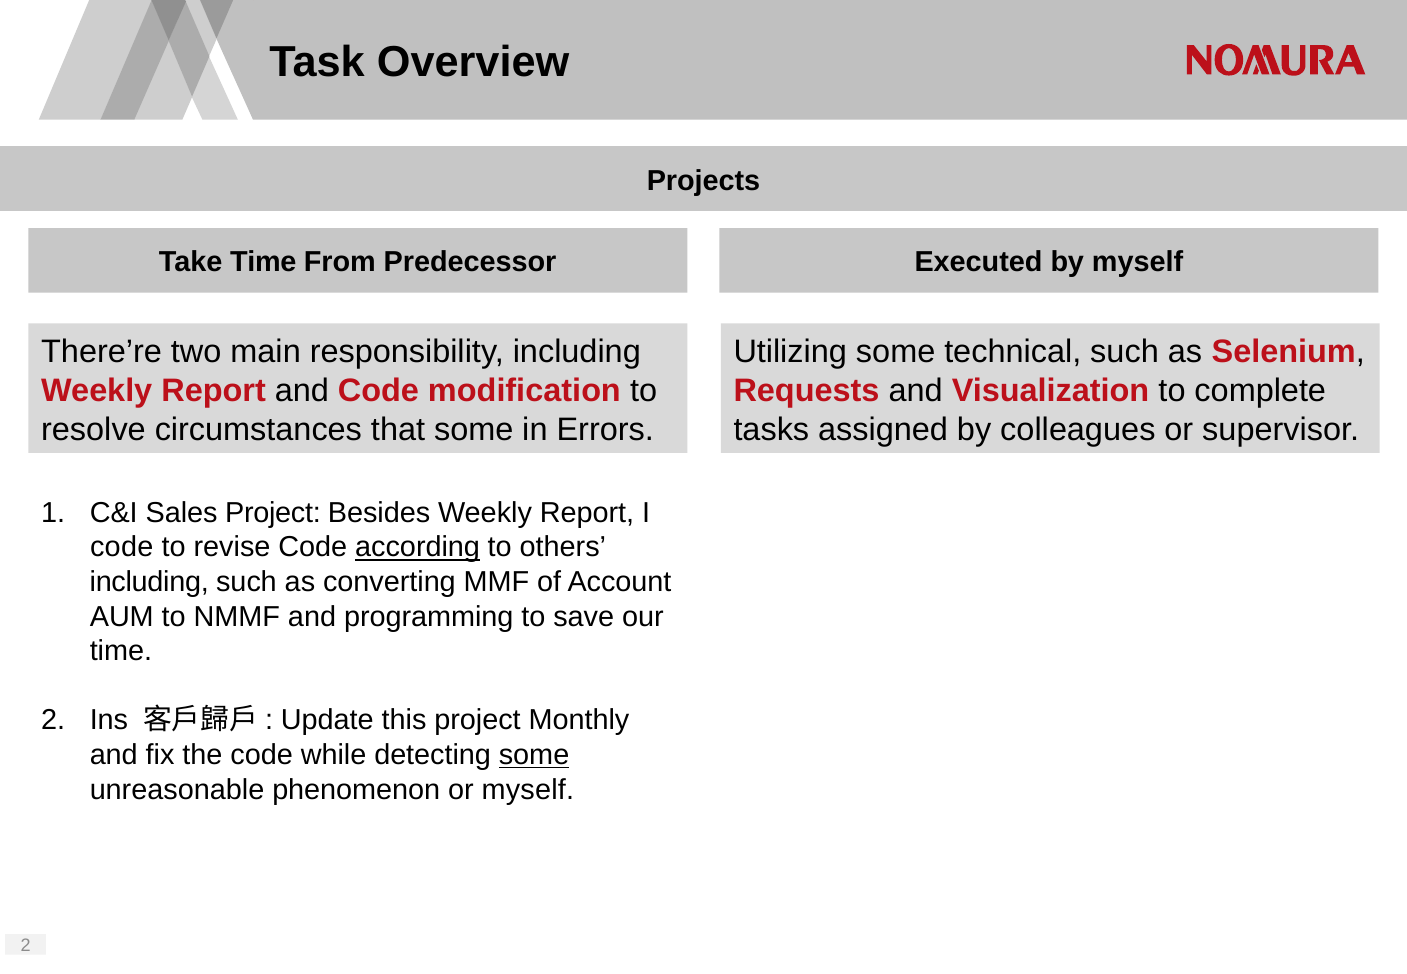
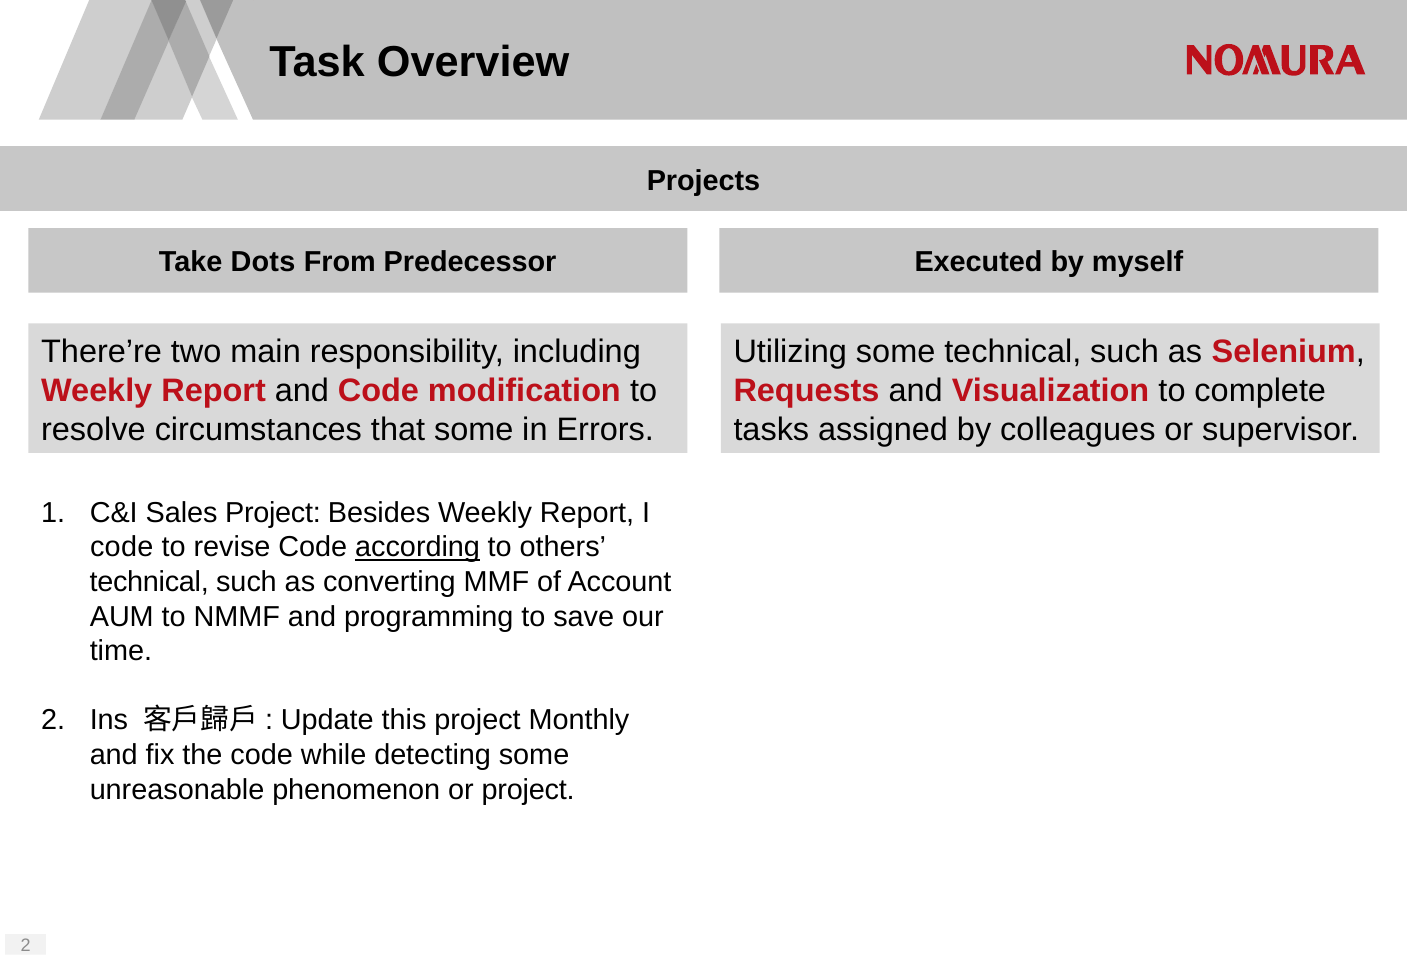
Take Time: Time -> Dots (263, 262)
including: including -> technical (149, 582)
some underline: present -> none (534, 755)
or myself: myself -> project (528, 790)
